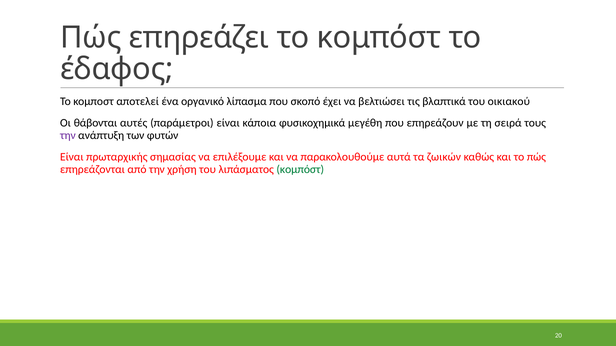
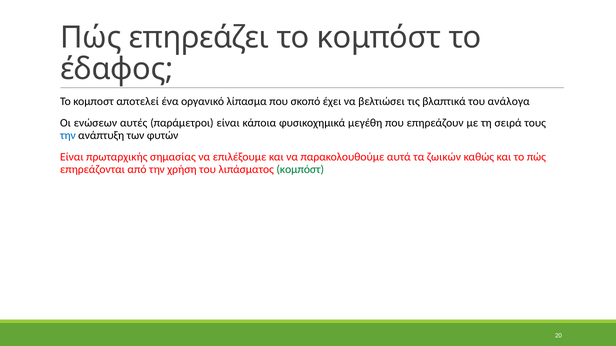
οικιακού: οικιακού -> ανάλογα (509, 102)
θάβονται: θάβονται -> ενώσεων (95, 123)
την colour: purple -> blue (68, 136)
